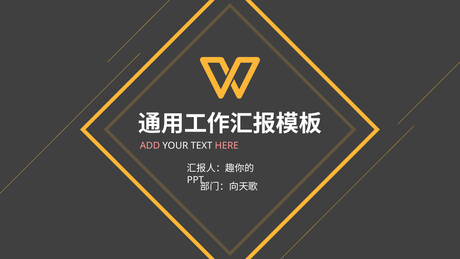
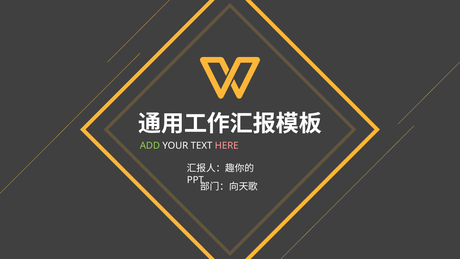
ADD colour: pink -> light green (150, 146)
